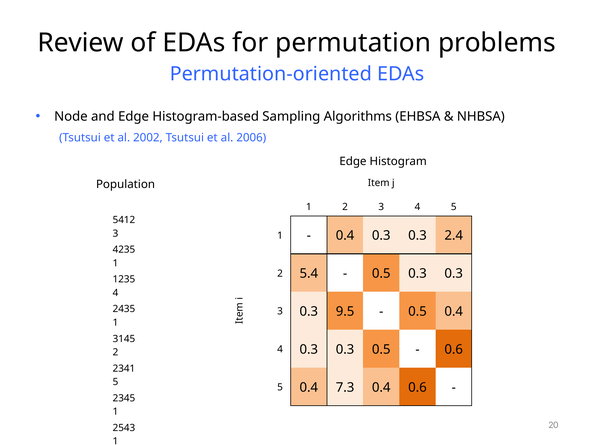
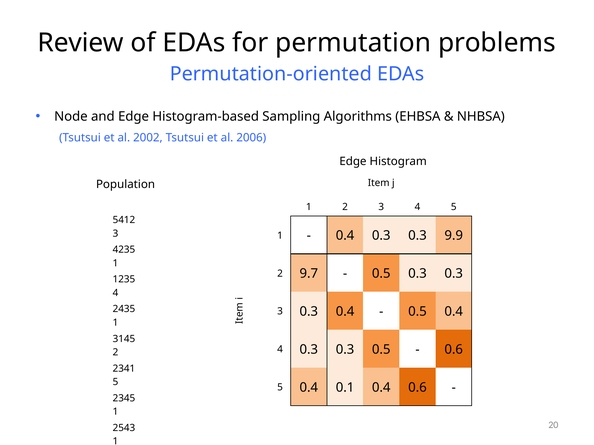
2.4: 2.4 -> 9.9 (454, 236)
5.4: 5.4 -> 9.7 (309, 274)
0.3 9.5: 9.5 -> 0.4 (345, 312)
7.3: 7.3 -> 0.1 (345, 388)
